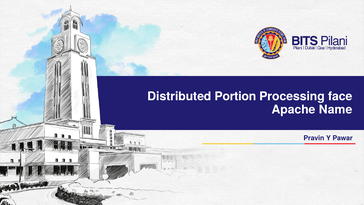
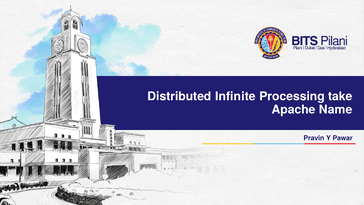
Portion: Portion -> Infinite (235, 96)
face: face -> take (340, 96)
